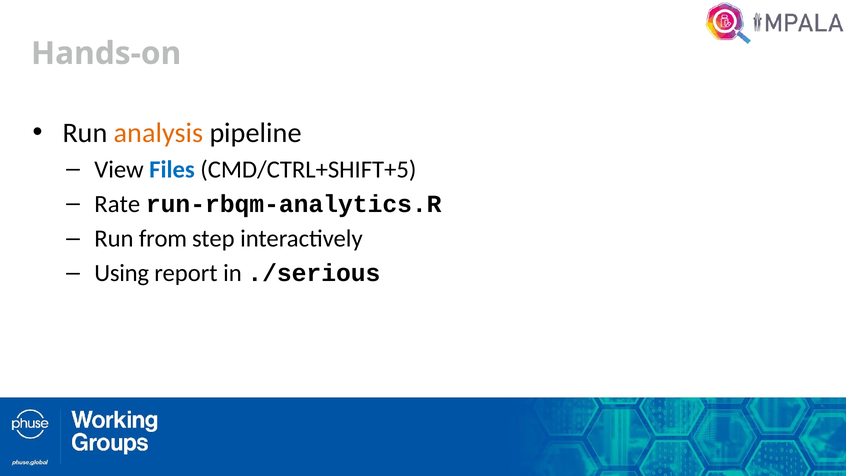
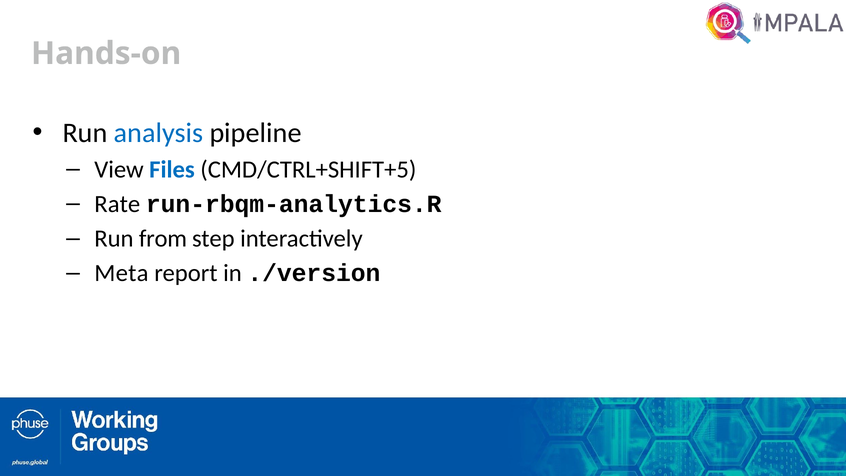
analysis colour: orange -> blue (159, 133)
Using: Using -> Meta (121, 273)
./serious: ./serious -> ./version (314, 273)
